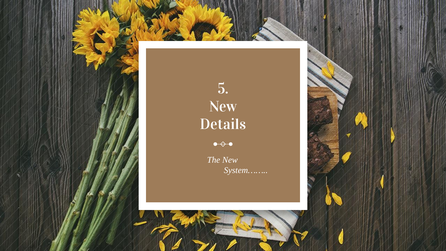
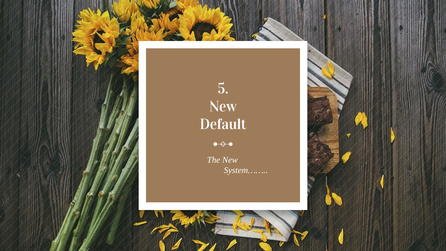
Details: Details -> Default (223, 124)
